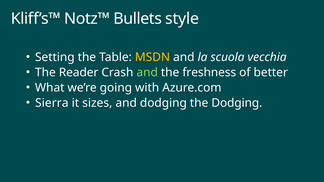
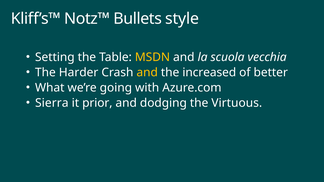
Reader: Reader -> Harder (79, 72)
and colour: light green -> yellow (147, 72)
freshness: freshness -> increased (209, 72)
sizes: sizes -> prior (97, 103)
the Dodging: Dodging -> Virtuous (237, 103)
